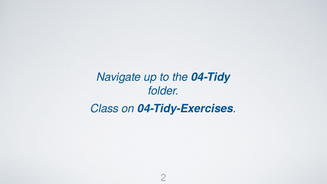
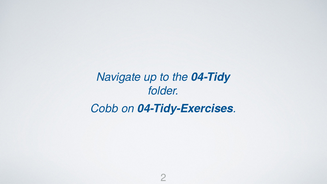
Class: Class -> Cobb (104, 109)
